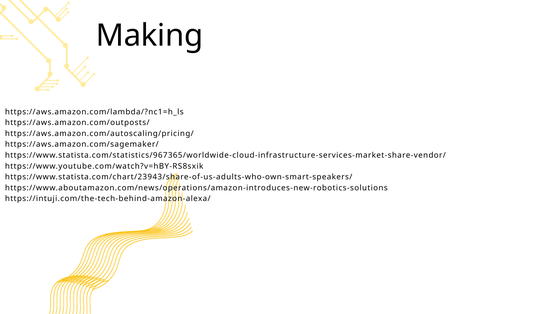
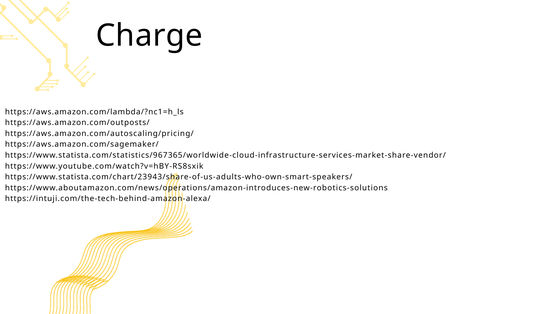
Making: Making -> Charge (149, 36)
